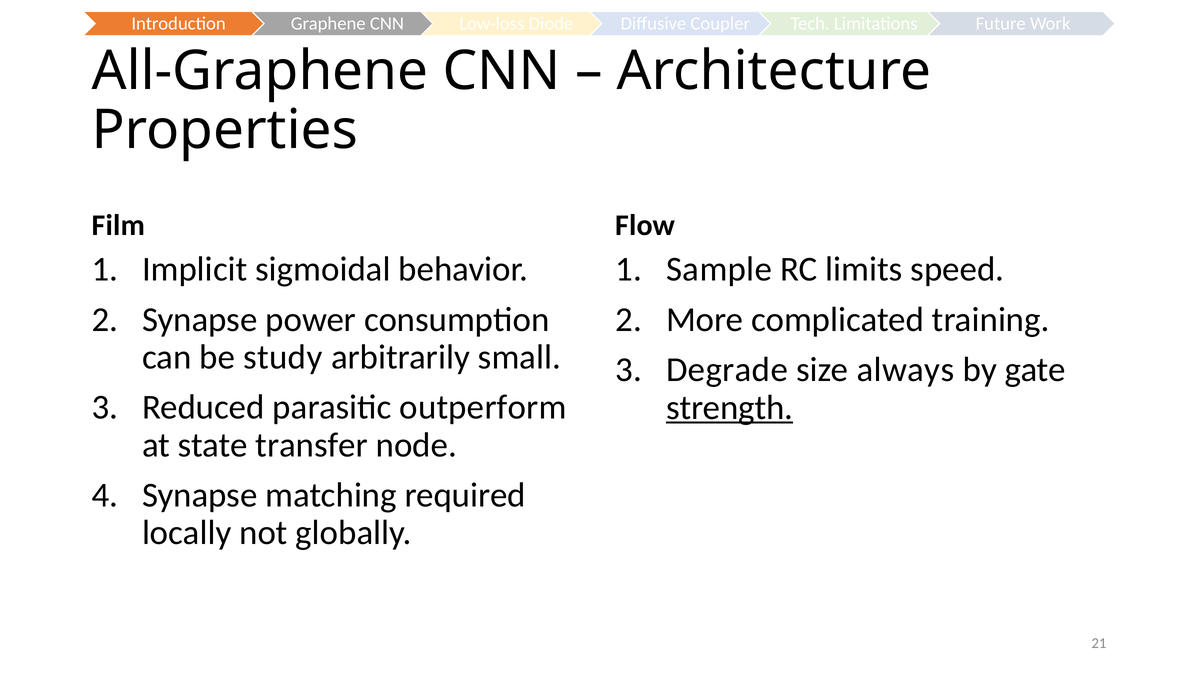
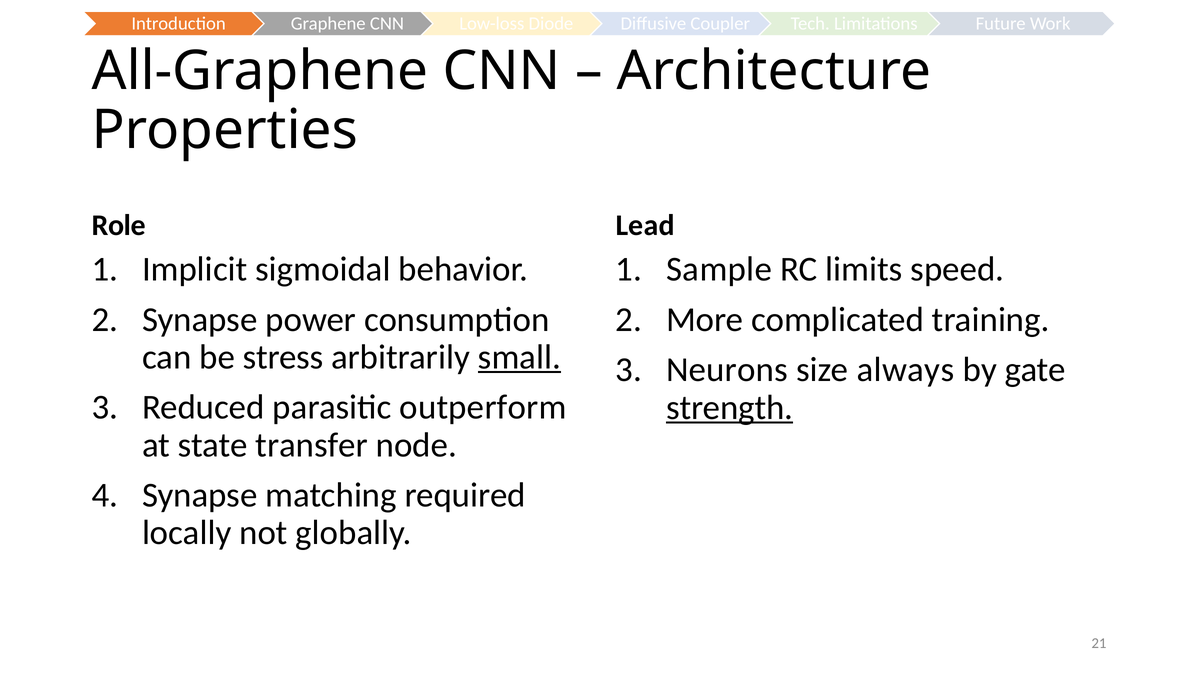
Film: Film -> Role (119, 225)
Flow: Flow -> Lead (645, 225)
study: study -> stress (283, 357)
small underline: none -> present (519, 357)
Degrade: Degrade -> Neurons (727, 370)
